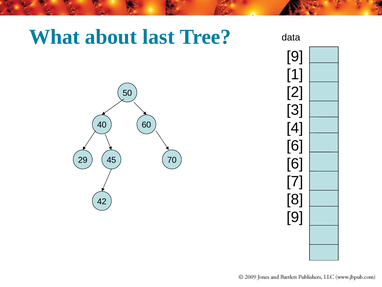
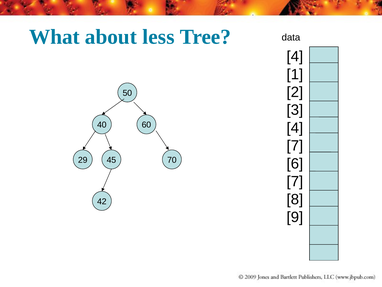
last: last -> less (158, 37)
9: 9 -> 4 (295, 56)
6: 6 -> 7 (295, 146)
